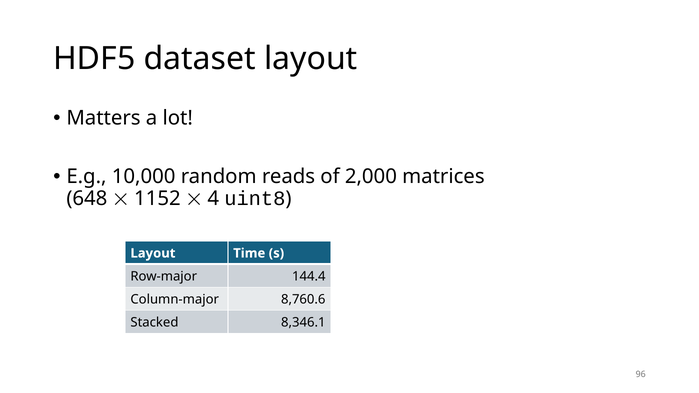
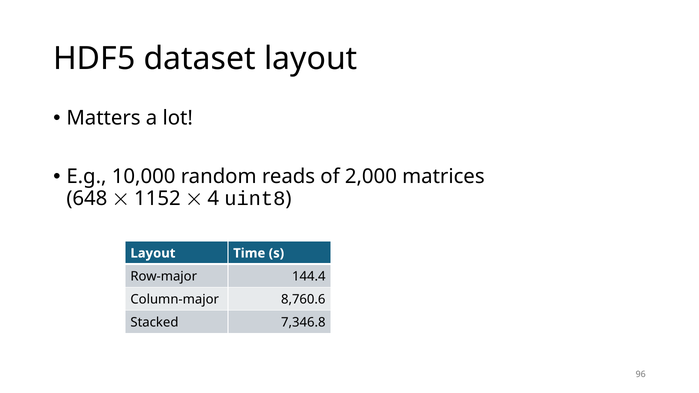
8,346.1: 8,346.1 -> 7,346.8 (303, 323)
